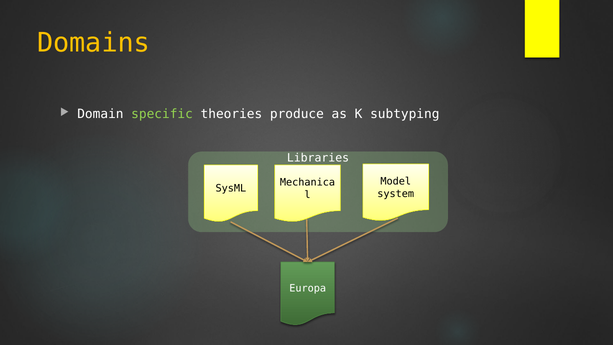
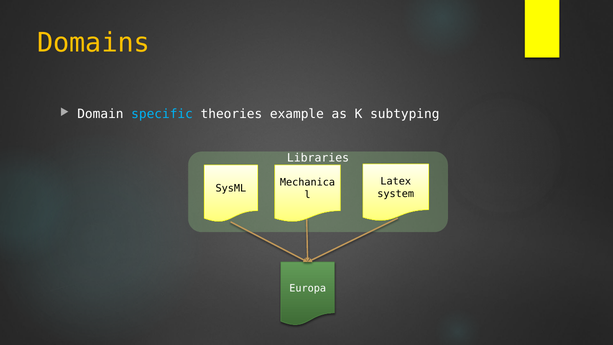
specific colour: light green -> light blue (162, 114)
produce: produce -> example (297, 114)
Model: Model -> Latex (396, 181)
